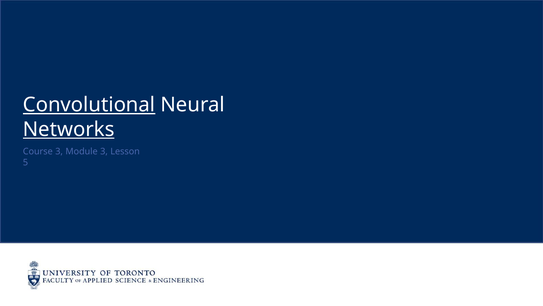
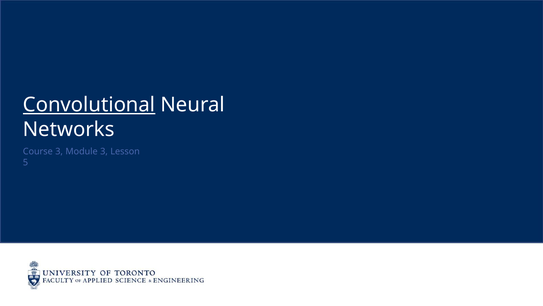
Networks underline: present -> none (69, 129)
